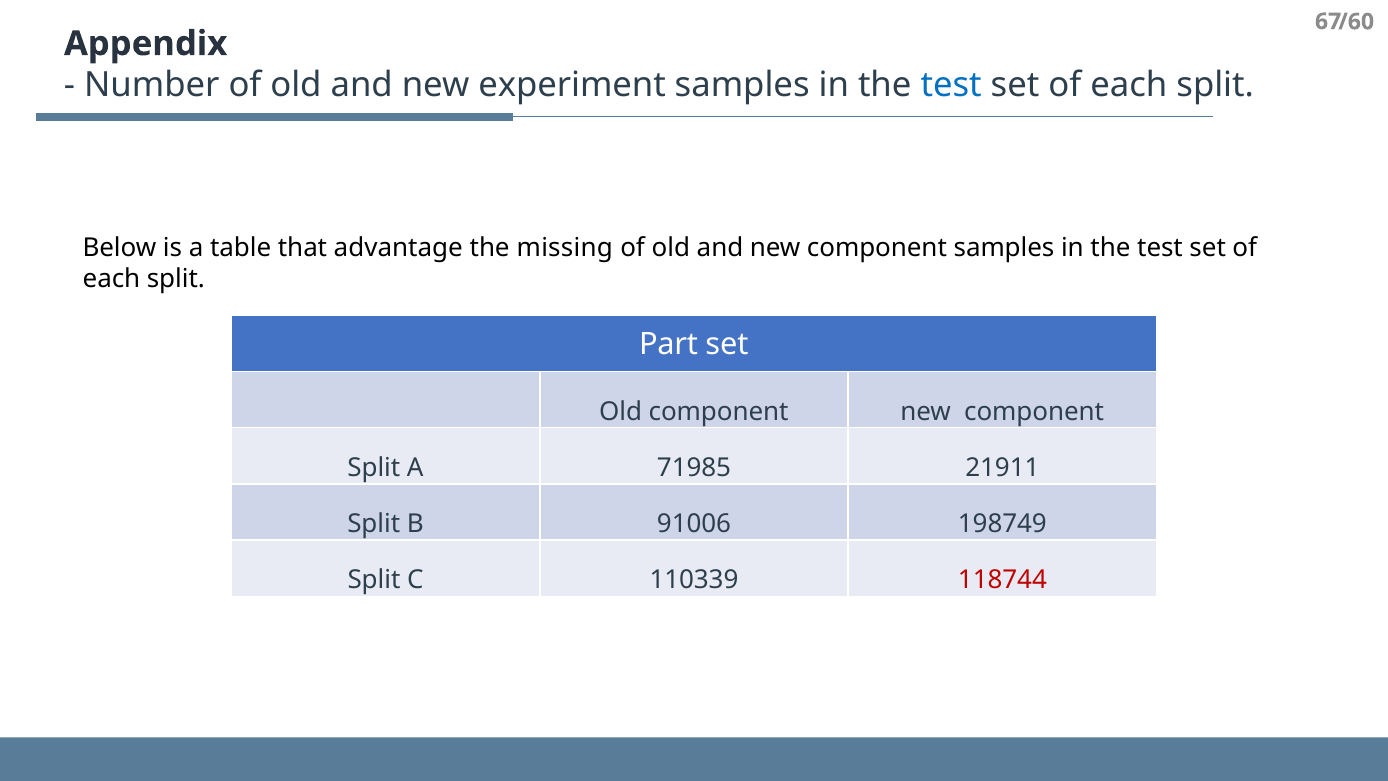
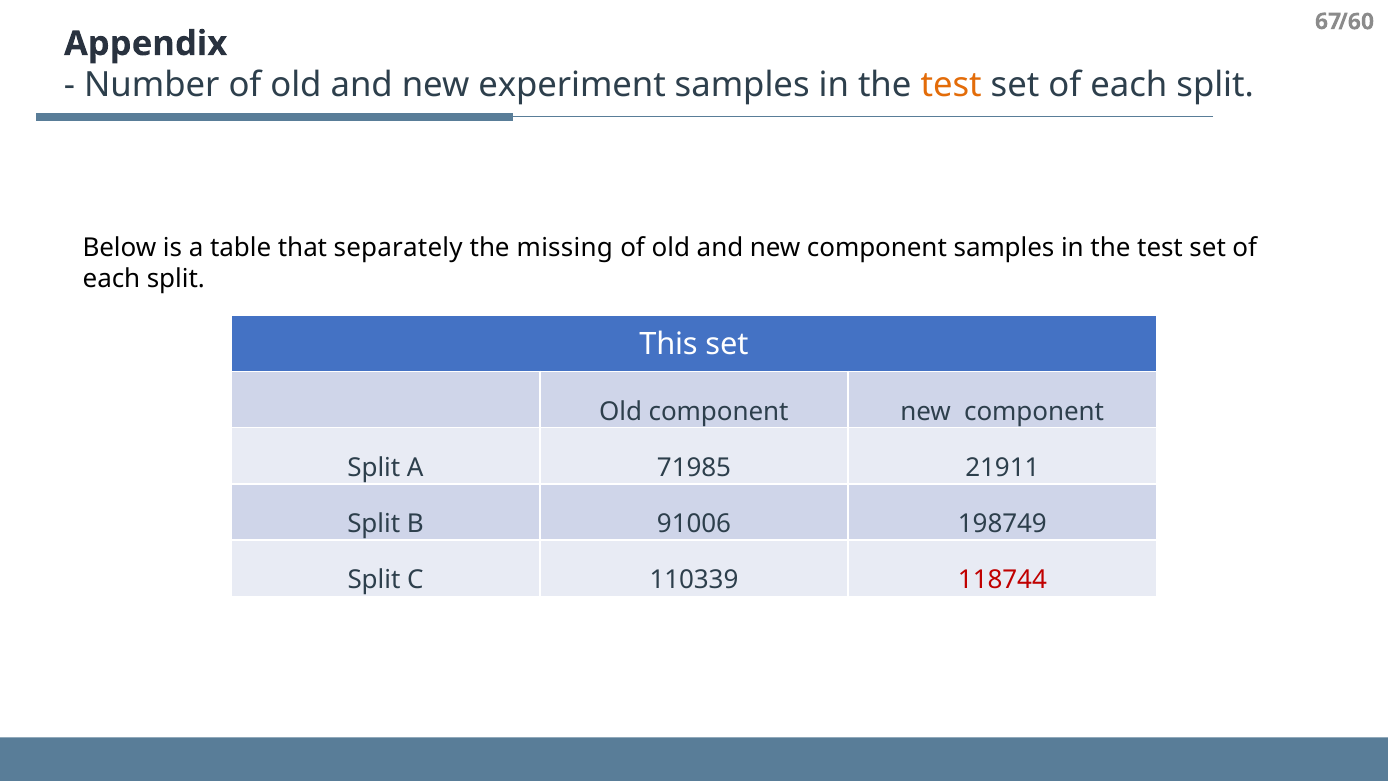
test colour: blue -> orange (951, 85)
advantage: advantage -> separately (398, 248)
Part: Part -> This (668, 345)
